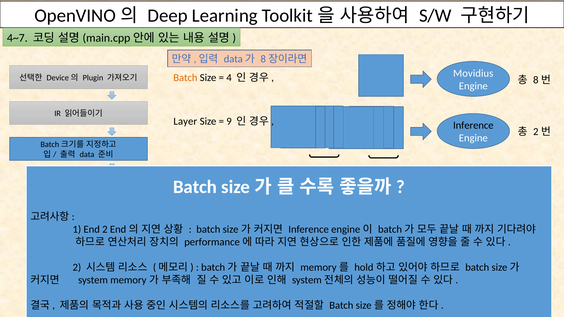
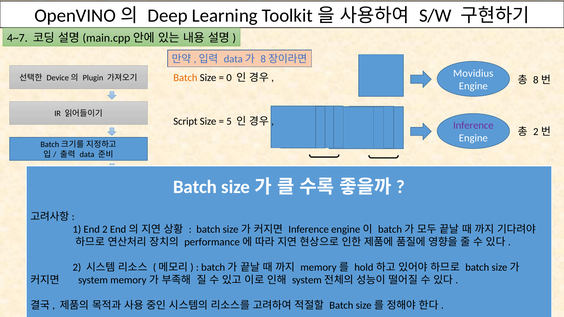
4: 4 -> 0 (229, 78)
Layer: Layer -> Script (185, 121)
9: 9 -> 5 (229, 121)
Inference colour: black -> purple (473, 126)
